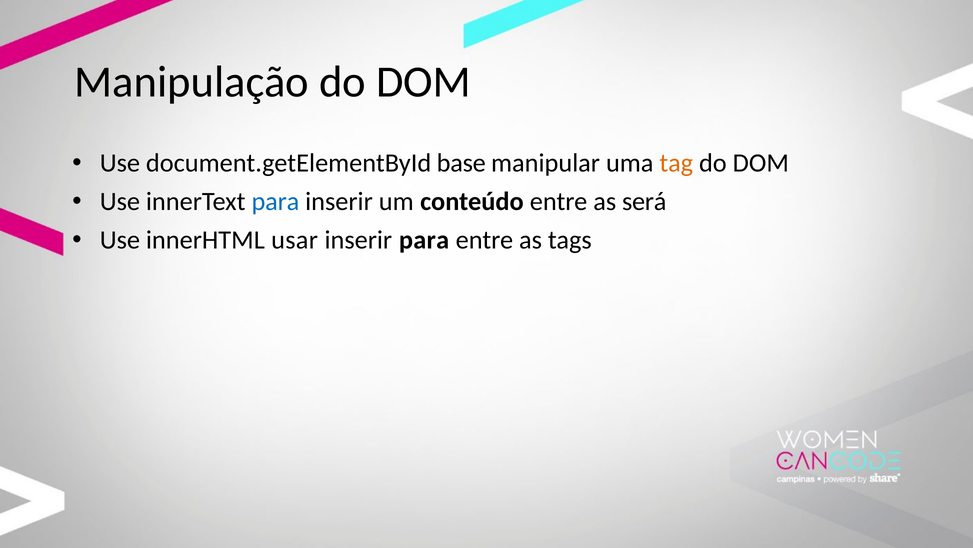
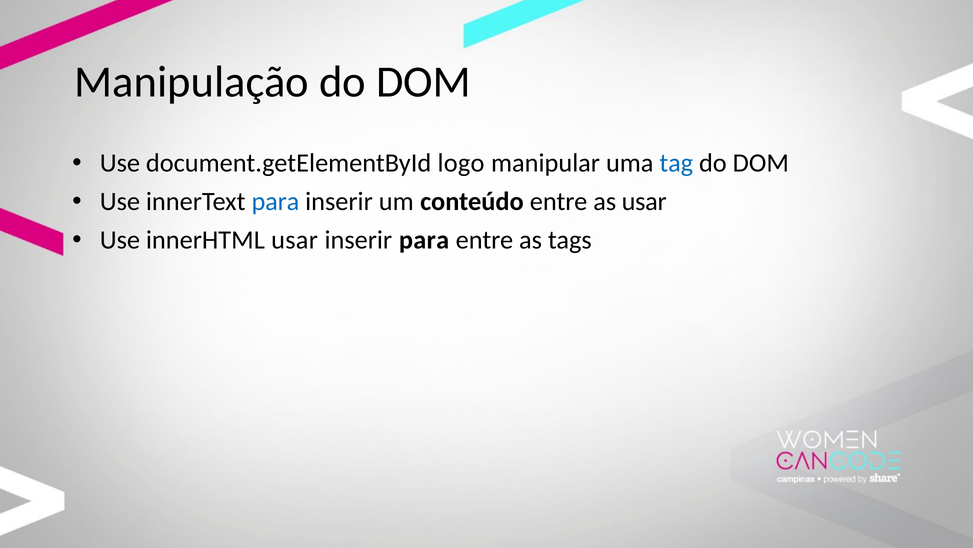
base: base -> logo (461, 163)
tag colour: orange -> blue (676, 163)
as será: será -> usar (644, 201)
